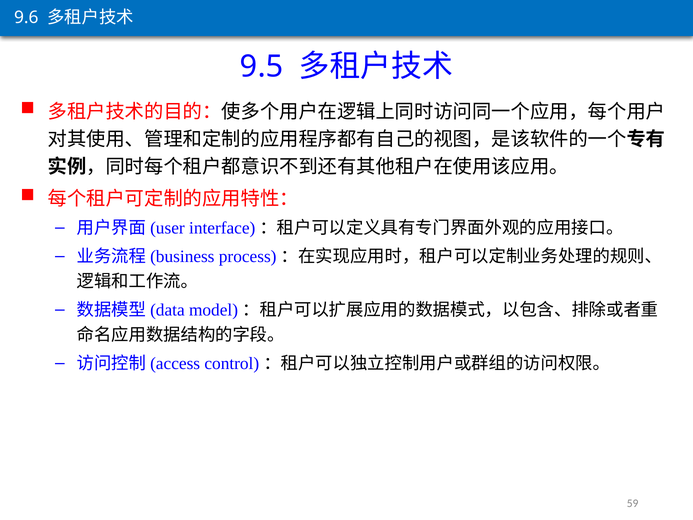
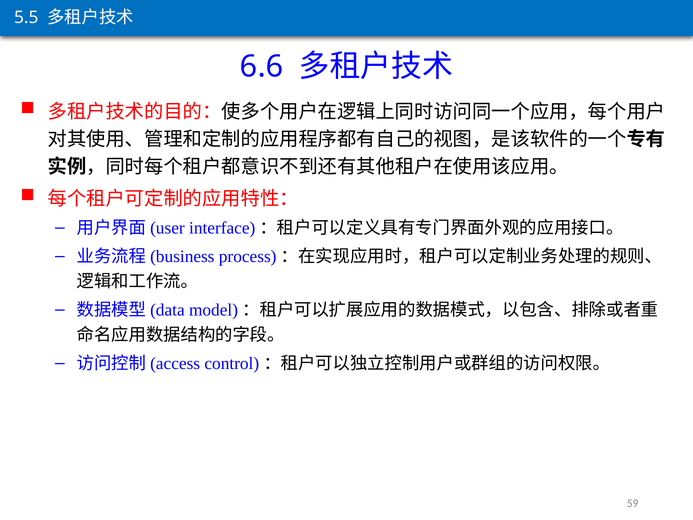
9.6: 9.6 -> 5.5 (26, 18)
9.5: 9.5 -> 6.6 (262, 66)
